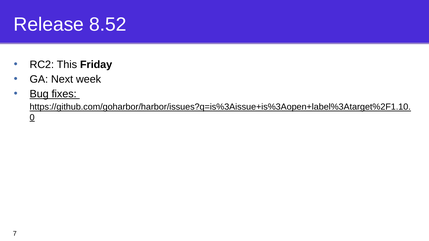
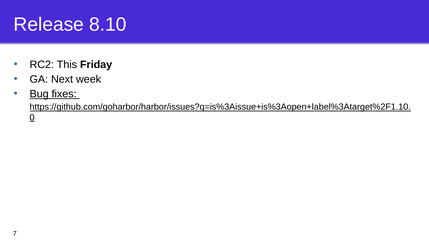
8.52: 8.52 -> 8.10 (108, 25)
